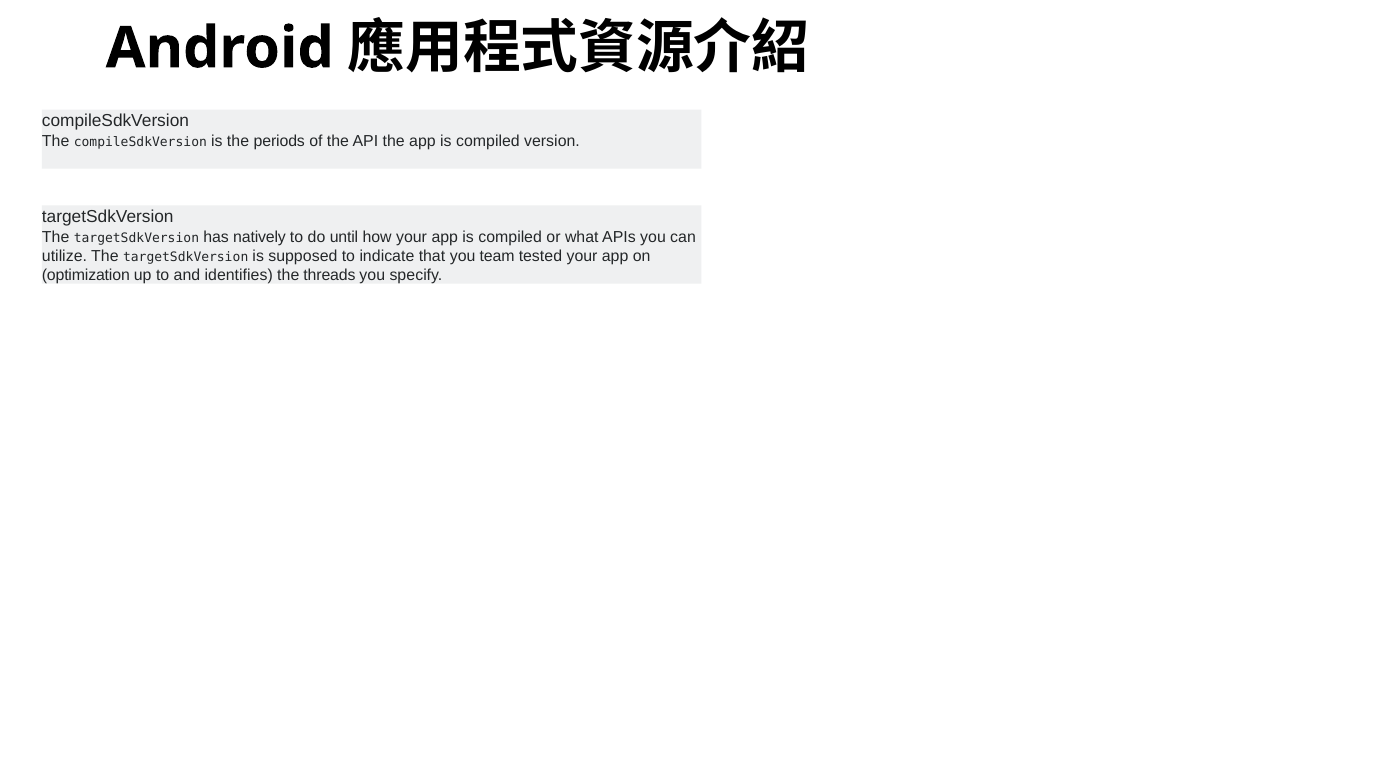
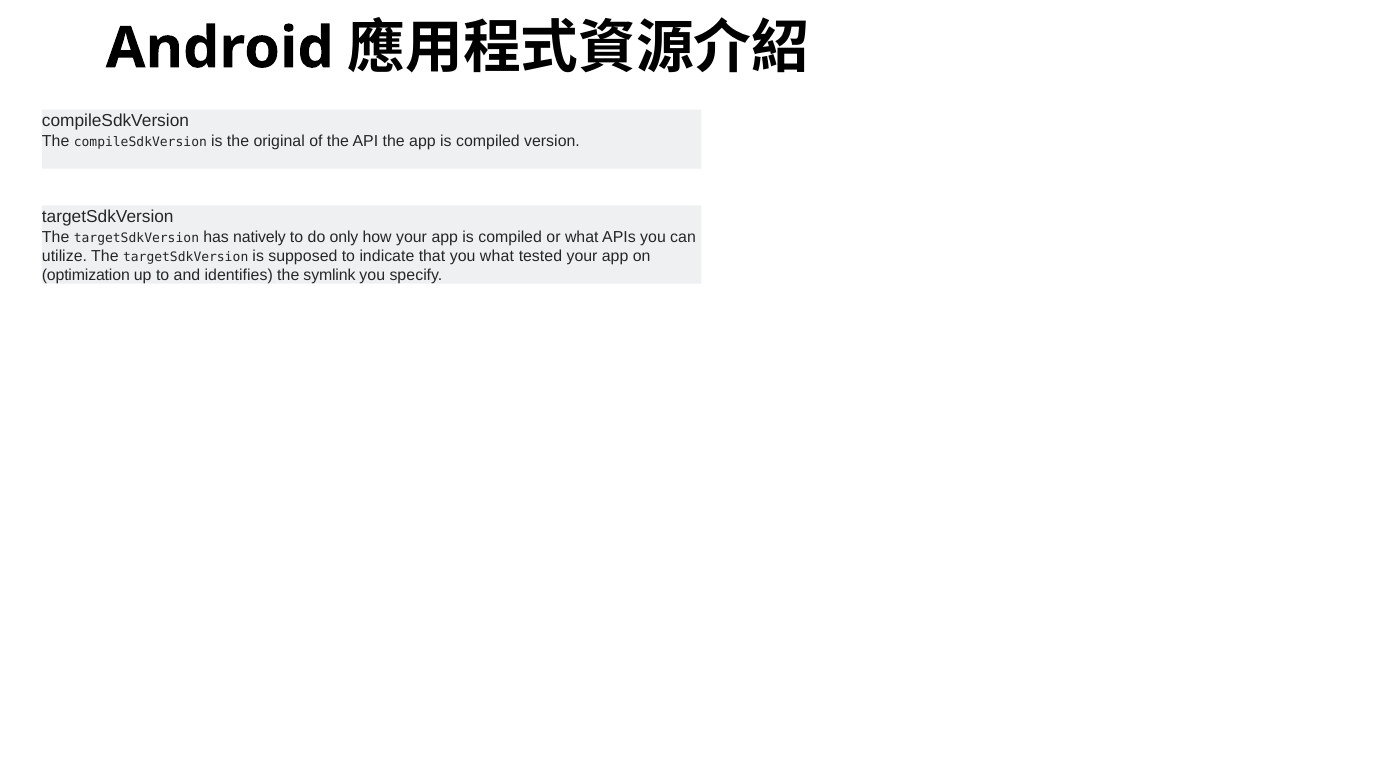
periods: periods -> original (279, 141)
until: until -> only (344, 237)
you team: team -> what (497, 256)
threads: threads -> symlink (329, 275)
